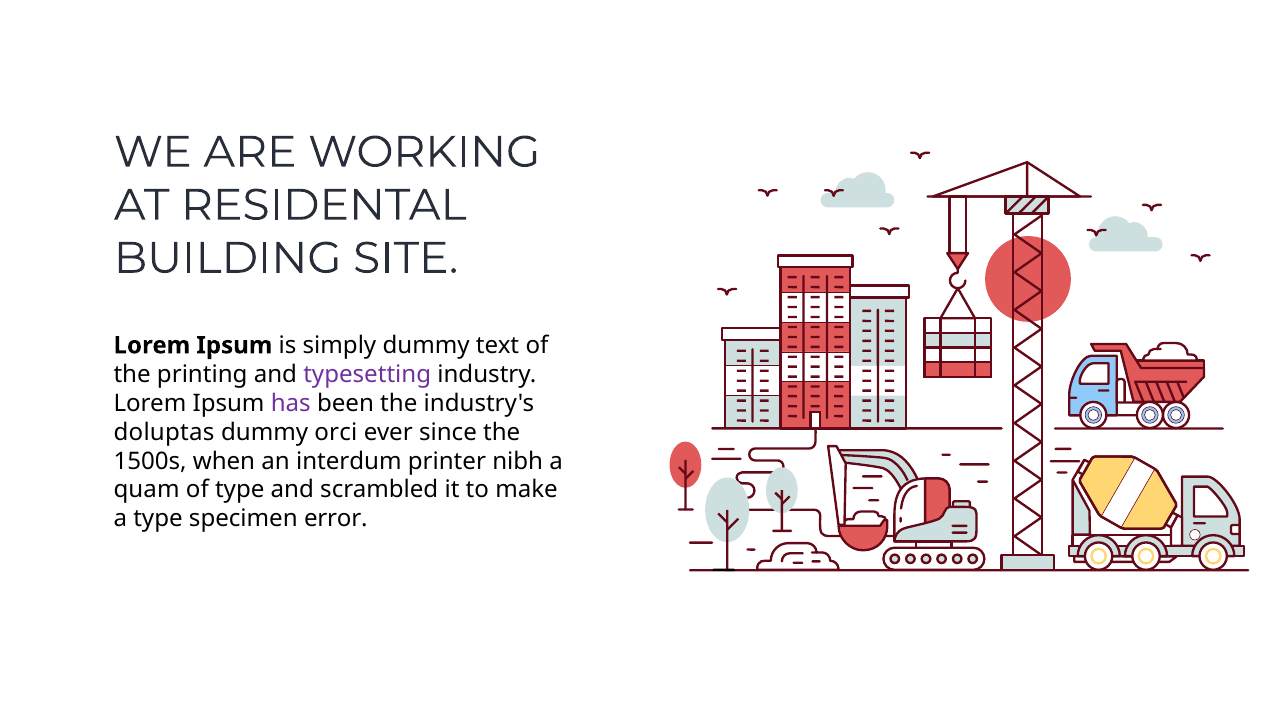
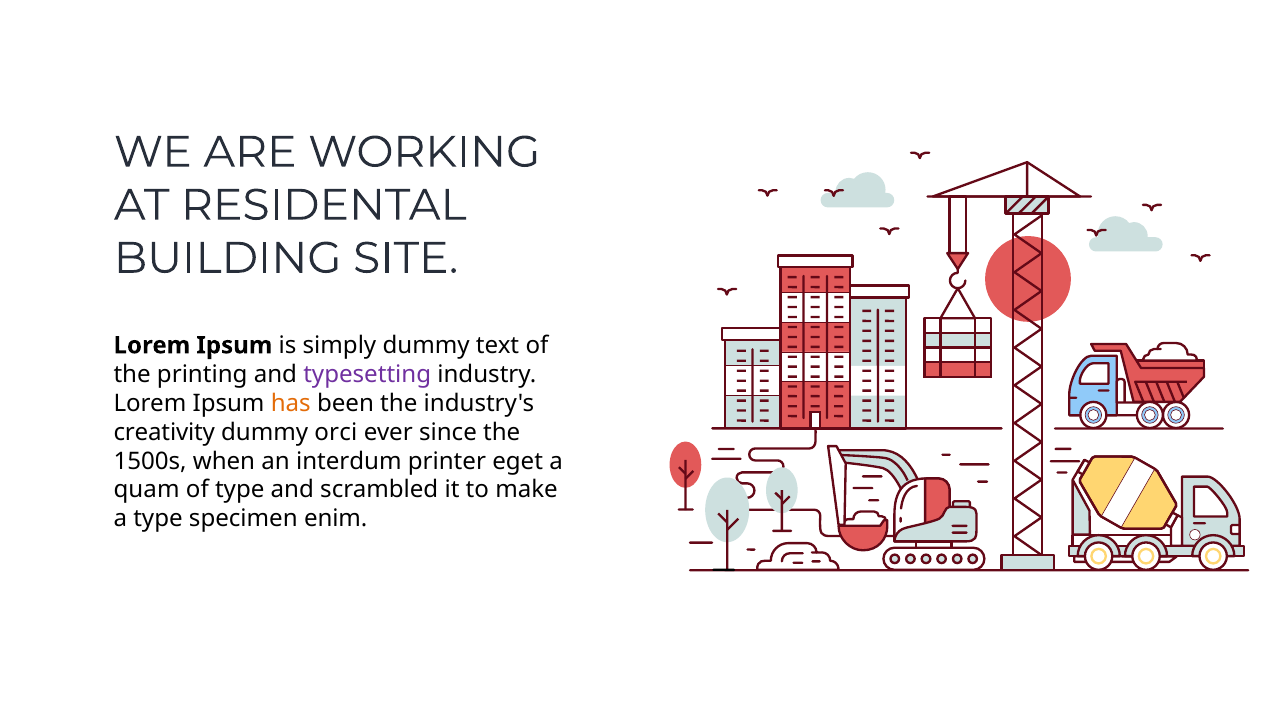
has colour: purple -> orange (291, 403)
doluptas: doluptas -> creativity (164, 432)
nibh: nibh -> eget (518, 461)
error: error -> enim (336, 519)
